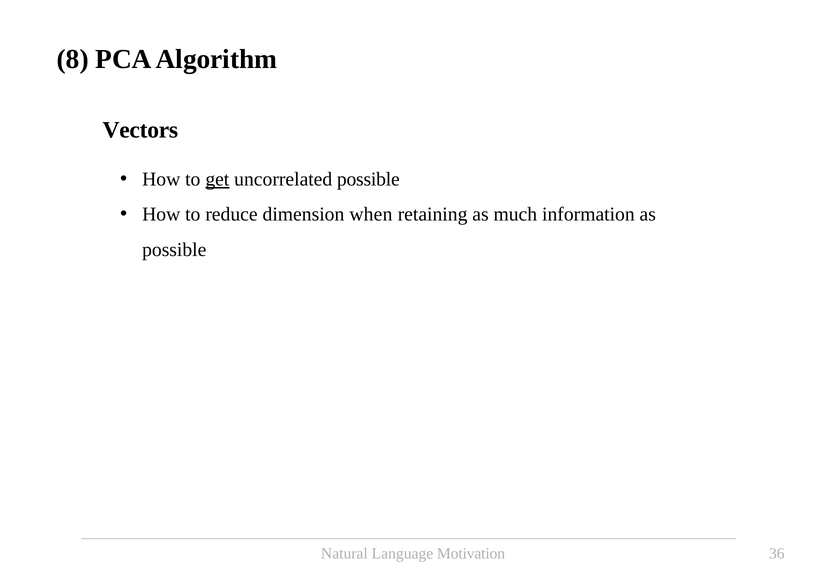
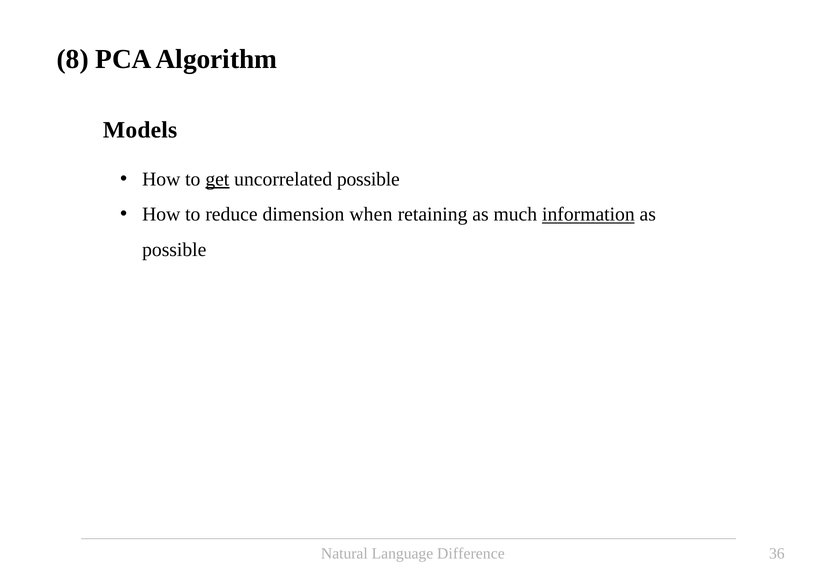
Vectors: Vectors -> Models (140, 130)
information underline: none -> present (588, 215)
Motivation: Motivation -> Difference (471, 554)
